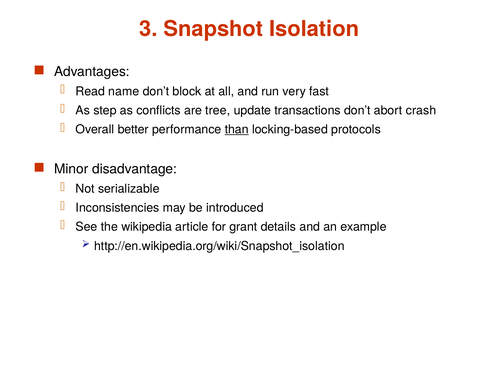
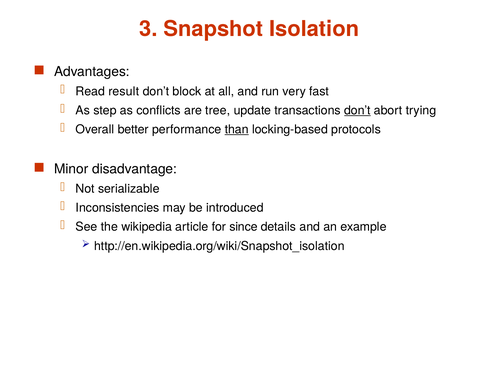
name: name -> result (124, 91)
don’t underline: none -> present (357, 110)
crash: crash -> trying (421, 110)
grant: grant -> since (243, 227)
